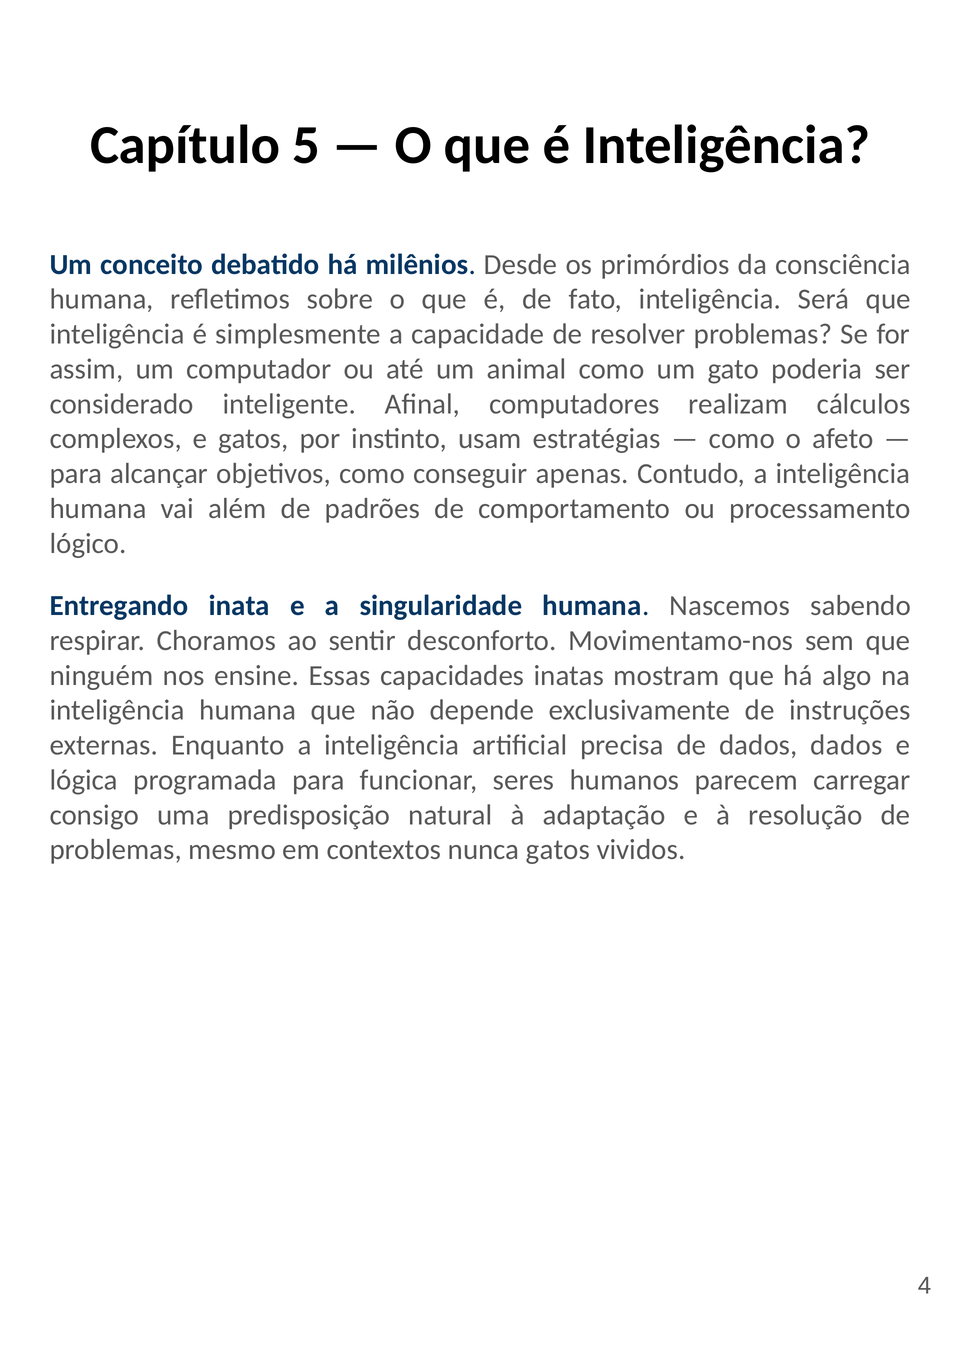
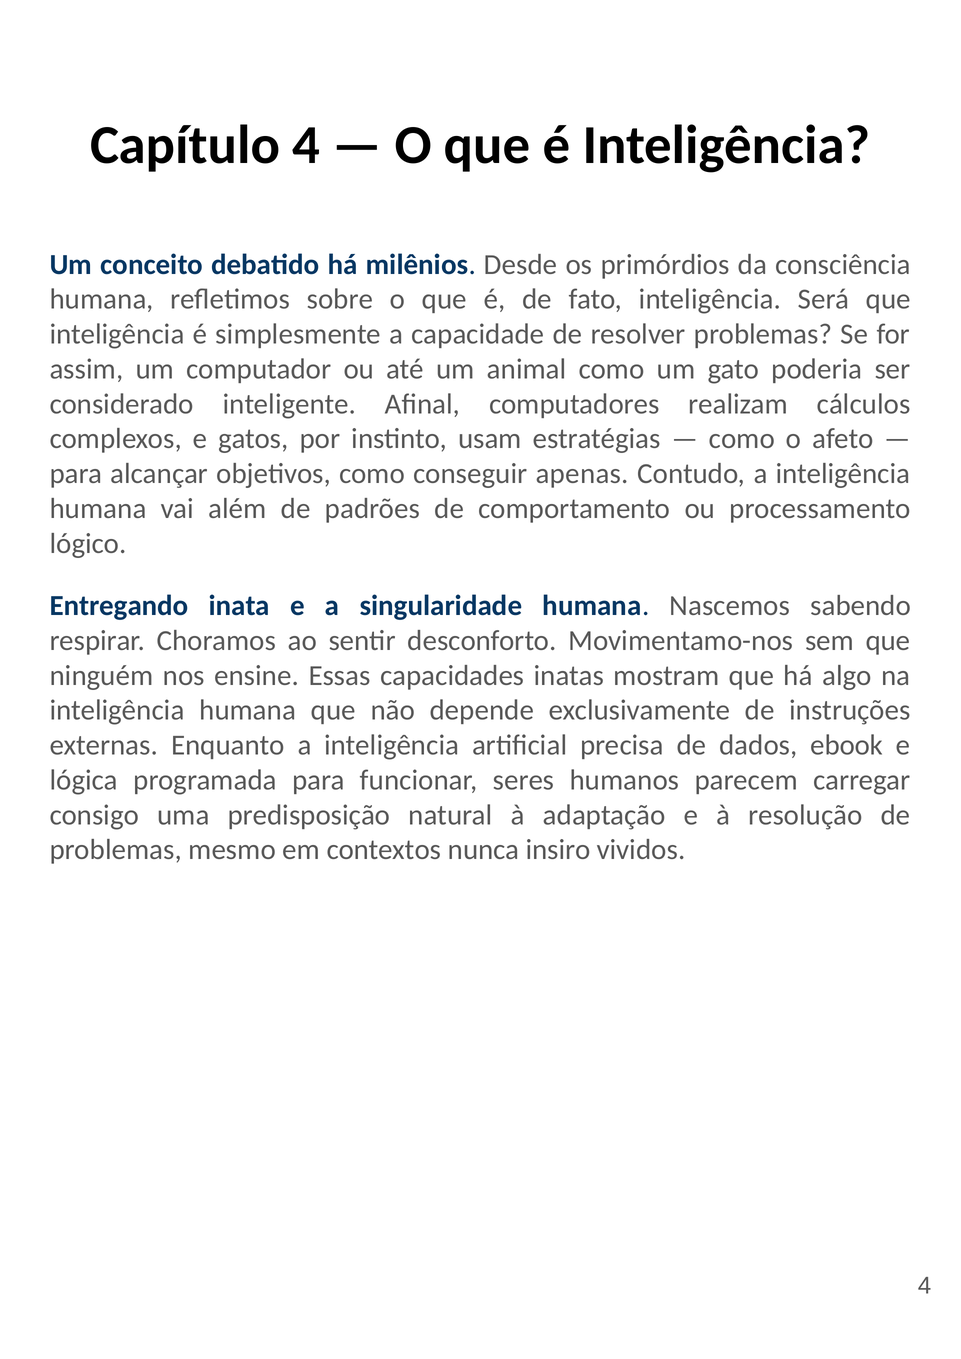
Capítulo 5: 5 -> 4 (306, 145)
dados dados: dados -> ebook (847, 745)
nunca gatos: gatos -> insiro (558, 850)
